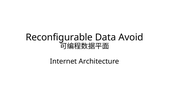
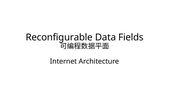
Avoid: Avoid -> Fields (131, 37)
